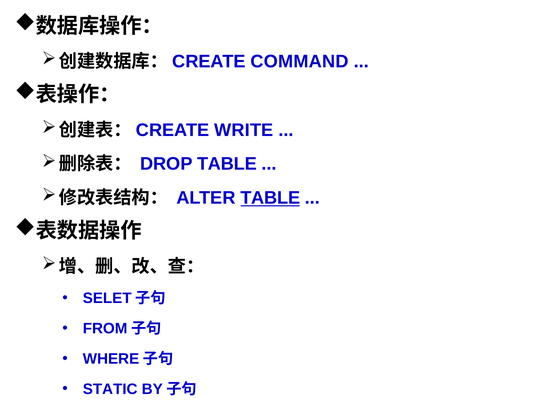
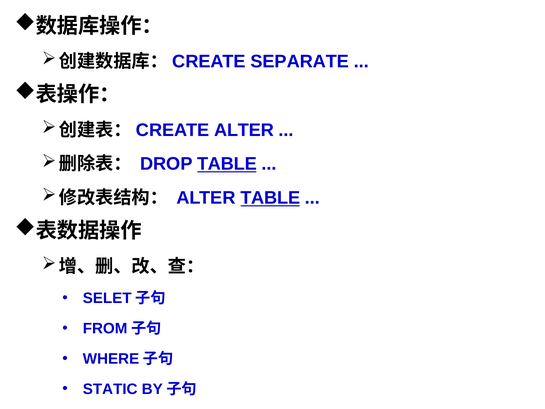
COMMAND: COMMAND -> SEPARATE (300, 62)
WRITE: WRITE -> ALTER (244, 130)
TABLE underline: none -> present (227, 164)
